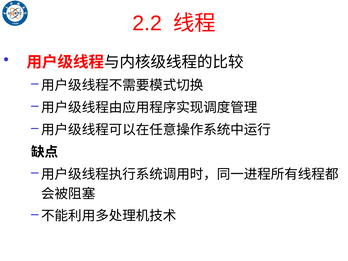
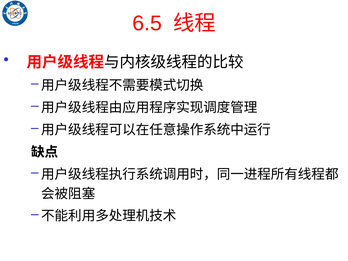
2.2: 2.2 -> 6.5 (147, 23)
